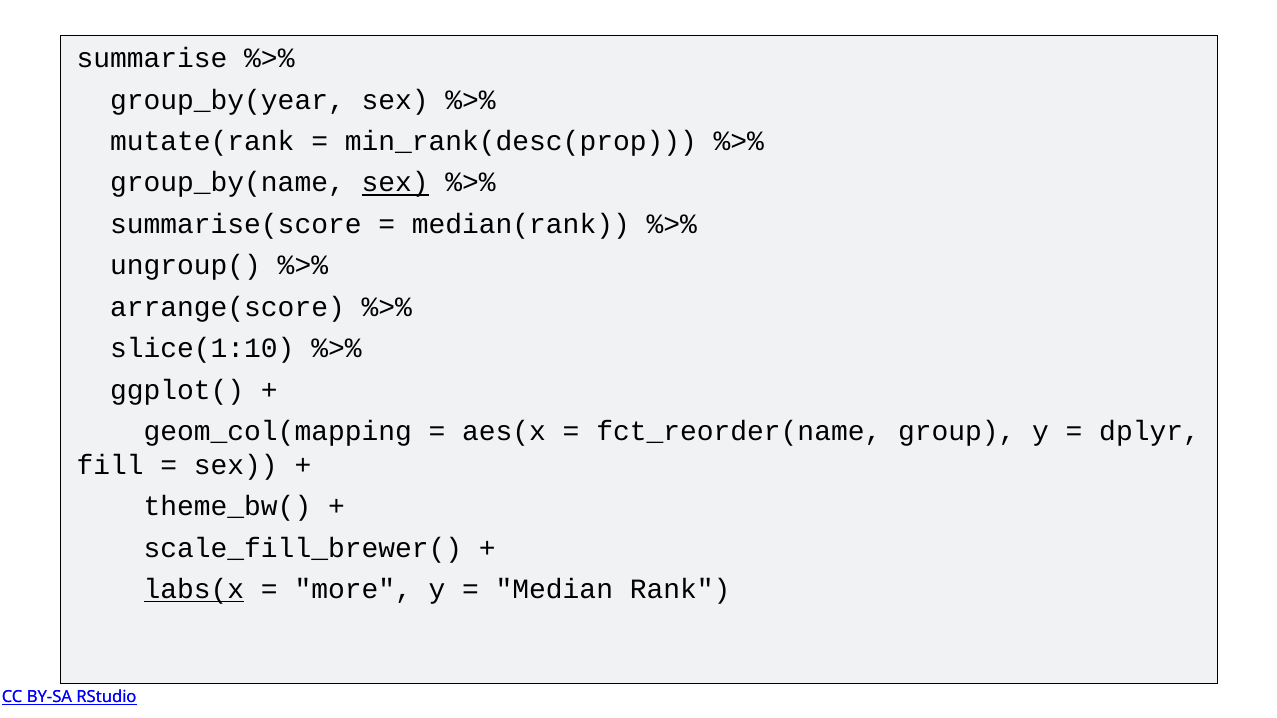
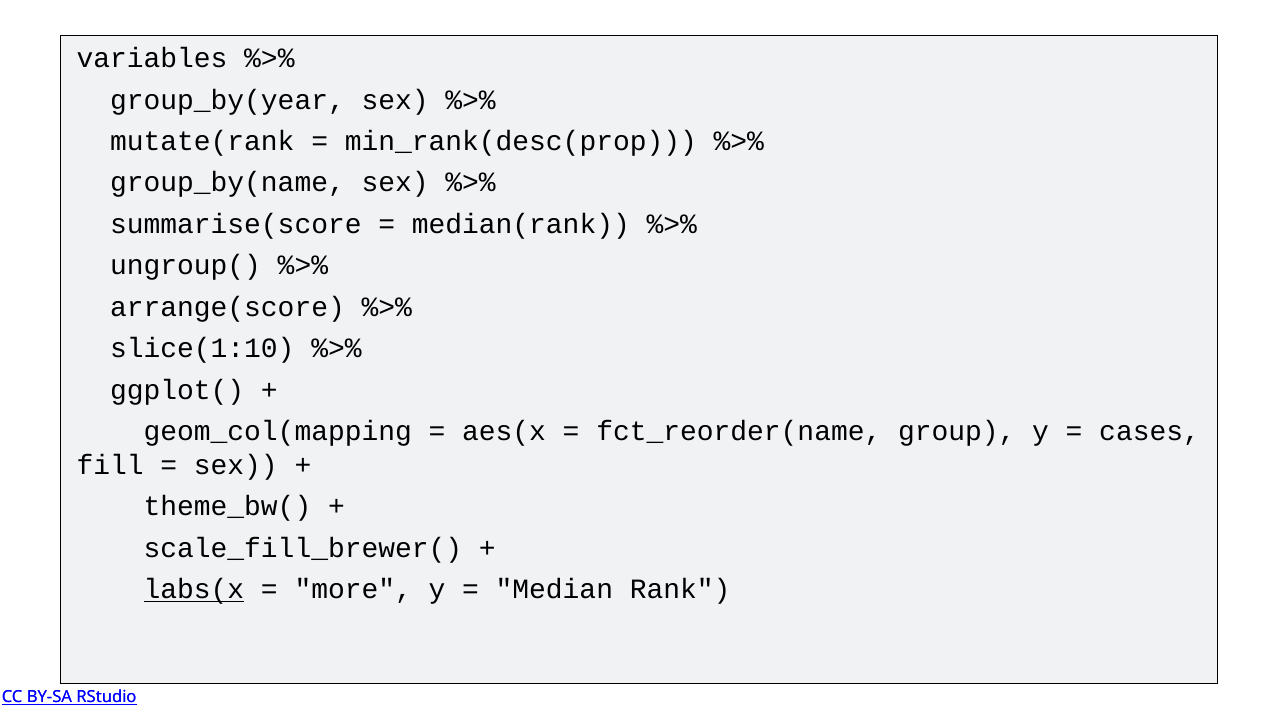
summarise: summarise -> variables (152, 58)
sex underline: present -> none (395, 183)
dplyr: dplyr -> cases (1150, 432)
